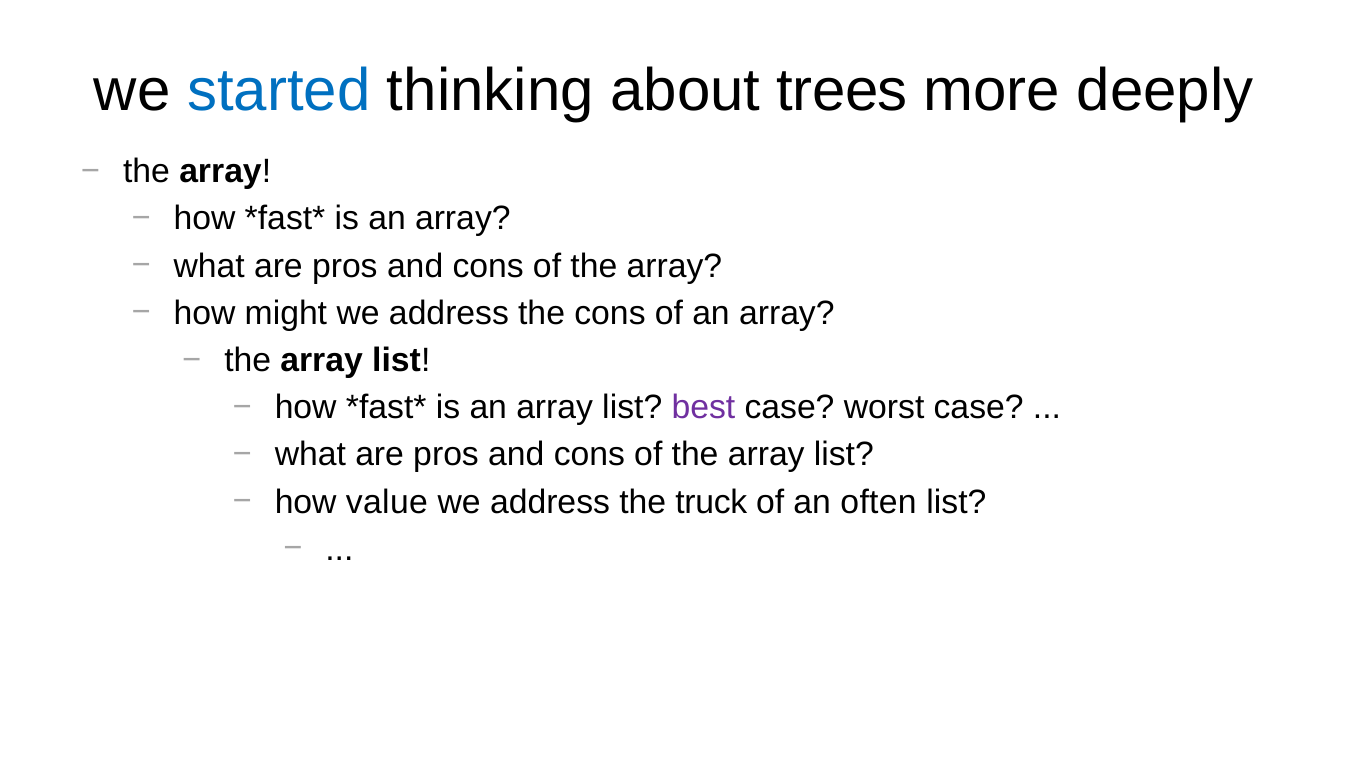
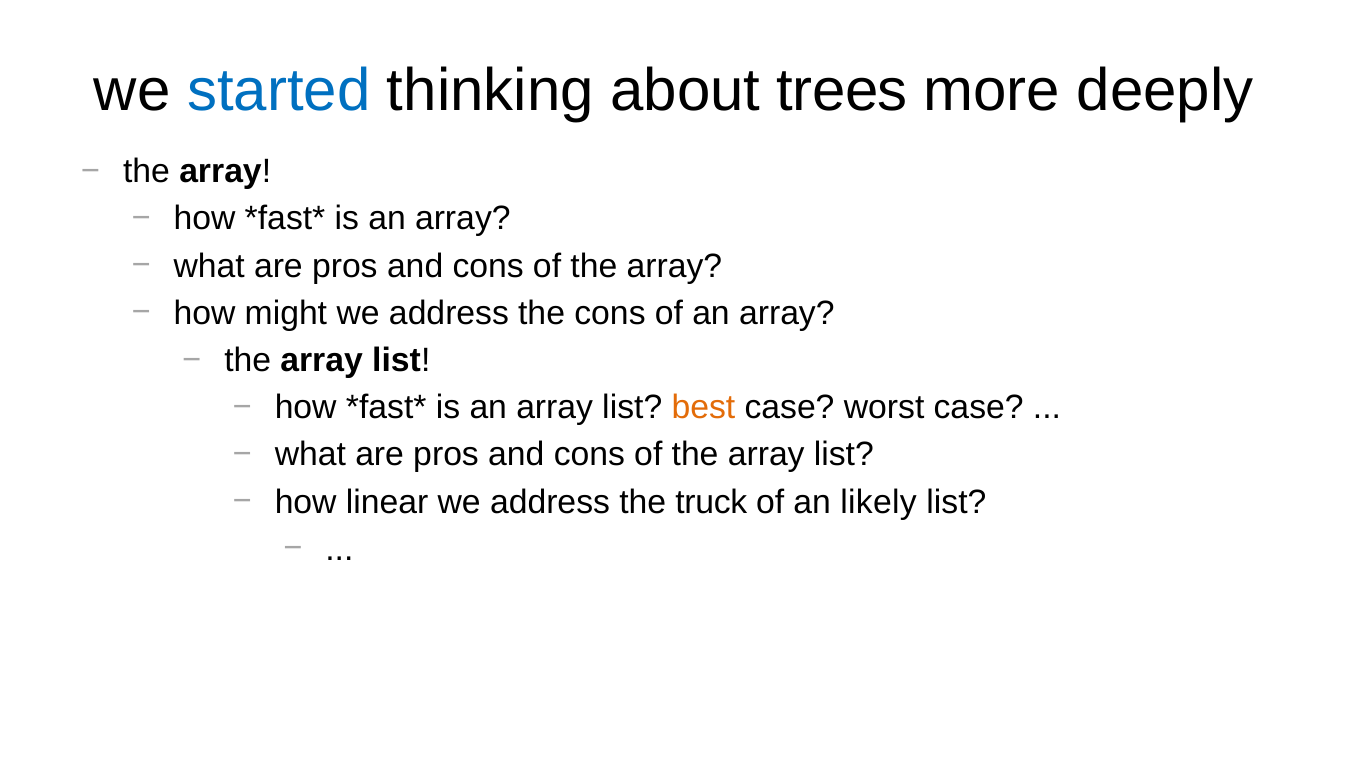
best colour: purple -> orange (703, 408)
value: value -> linear (387, 502)
often: often -> likely (879, 502)
